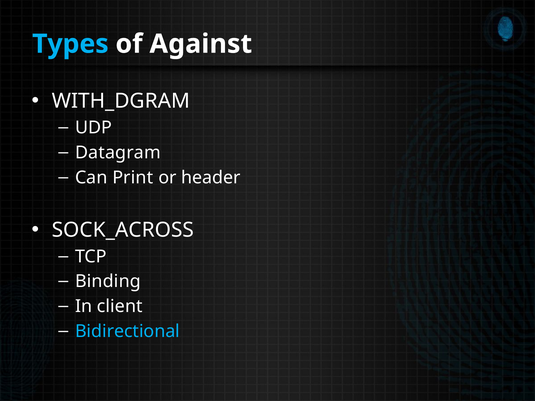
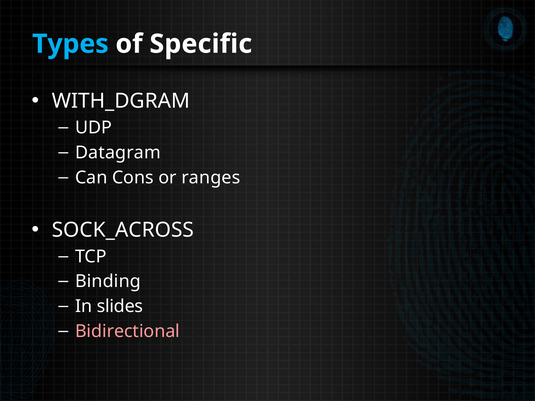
Against: Against -> Specific (201, 44)
Print: Print -> Cons (133, 178)
header: header -> ranges (211, 178)
client: client -> slides (120, 307)
Bidirectional colour: light blue -> pink (128, 332)
